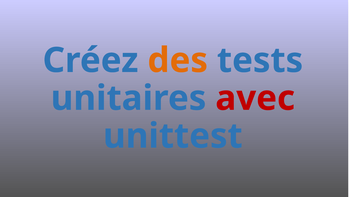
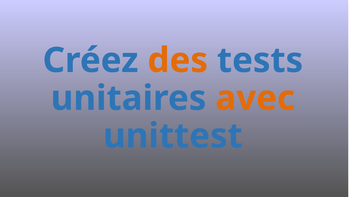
avec colour: red -> orange (255, 98)
